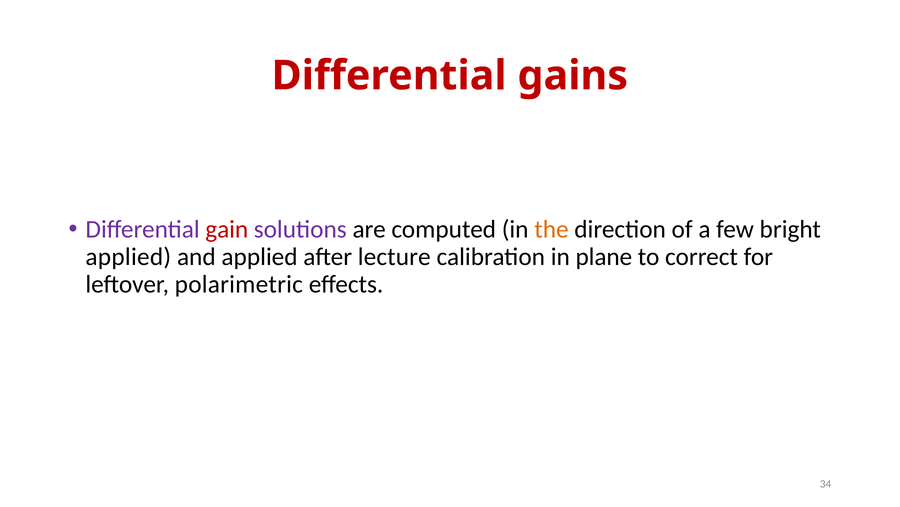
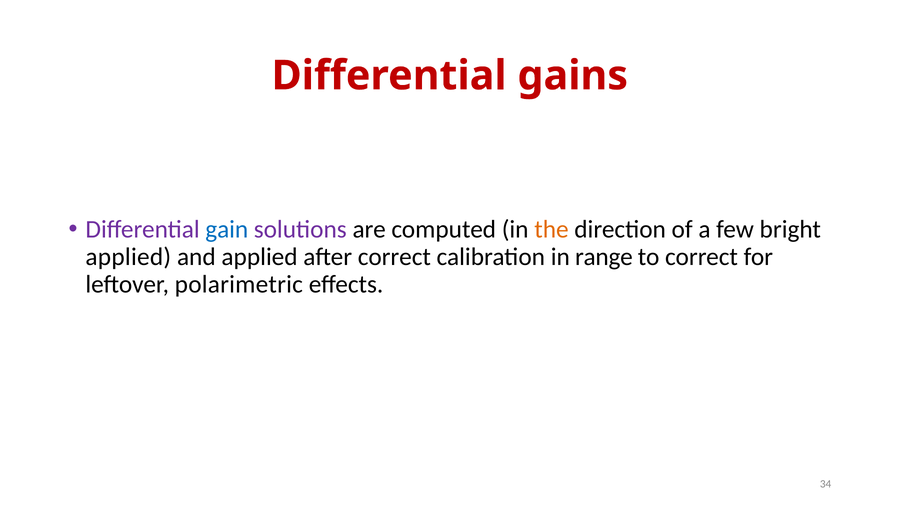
gain colour: red -> blue (227, 229)
after lecture: lecture -> correct (394, 256)
plane: plane -> range (604, 256)
